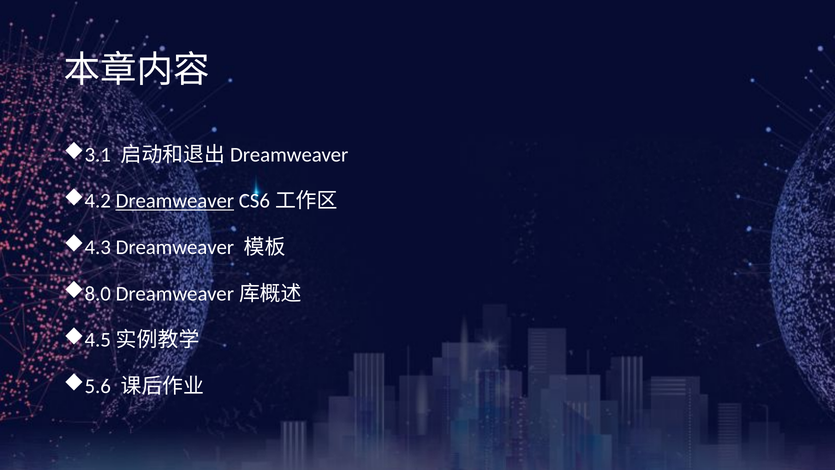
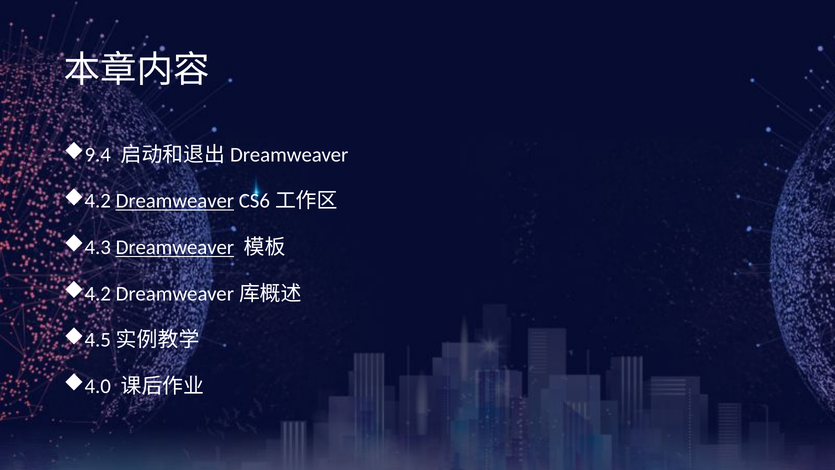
3.1: 3.1 -> 9.4 (98, 155)
Dreamweaver underline: none -> present (175, 247)
8.0: 8.0 -> 4.2 (98, 294)
5.6: 5.6 -> 4.0 (98, 386)
